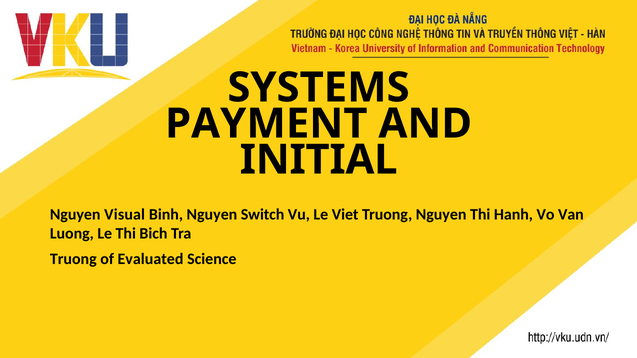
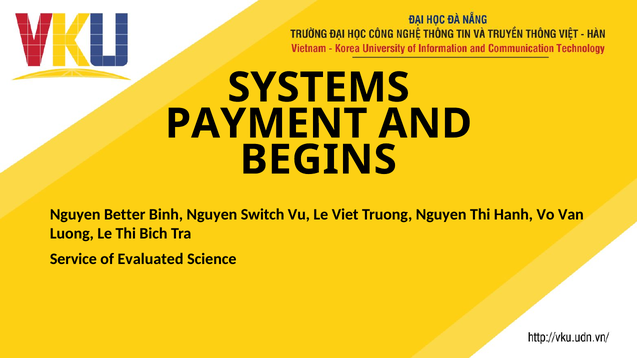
INITIAL: INITIAL -> BEGINS (318, 160)
Visual: Visual -> Better (125, 215)
Truong: Truong -> Service (73, 259)
